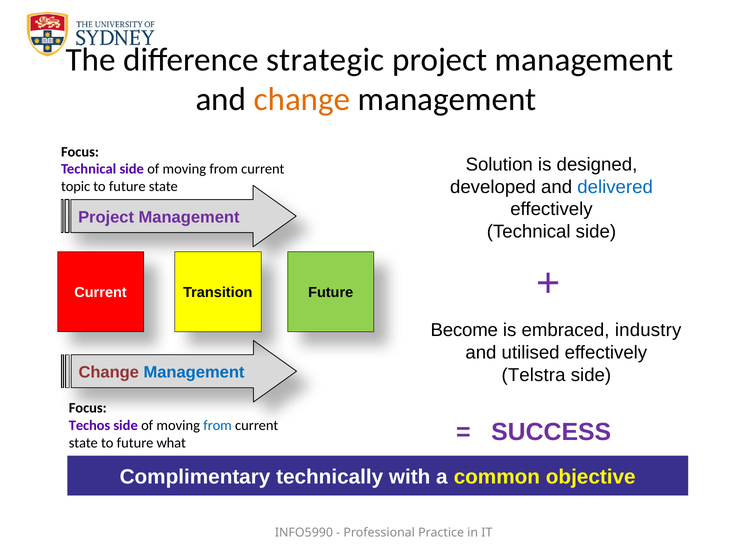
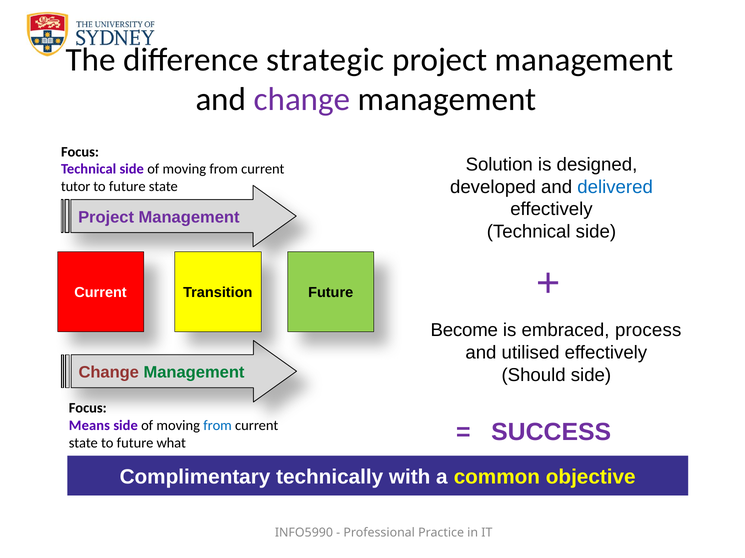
change colour: orange -> purple (302, 99)
topic: topic -> tutor (76, 187)
industry: industry -> process (648, 331)
Management colour: blue -> green (194, 373)
Telstra: Telstra -> Should (534, 375)
Techos: Techos -> Means (89, 426)
